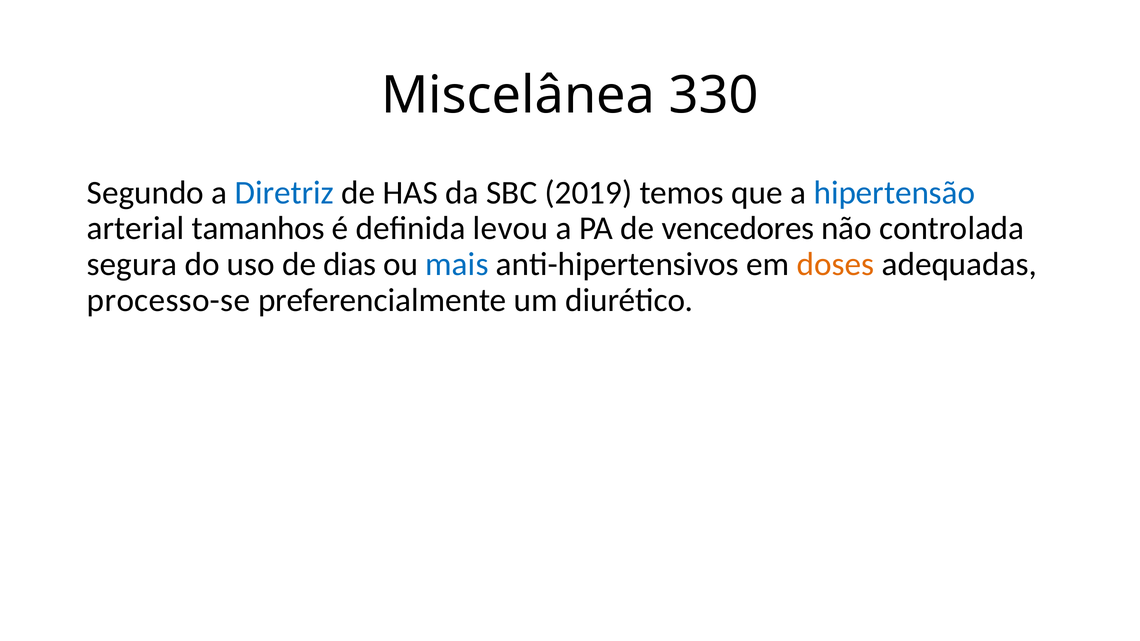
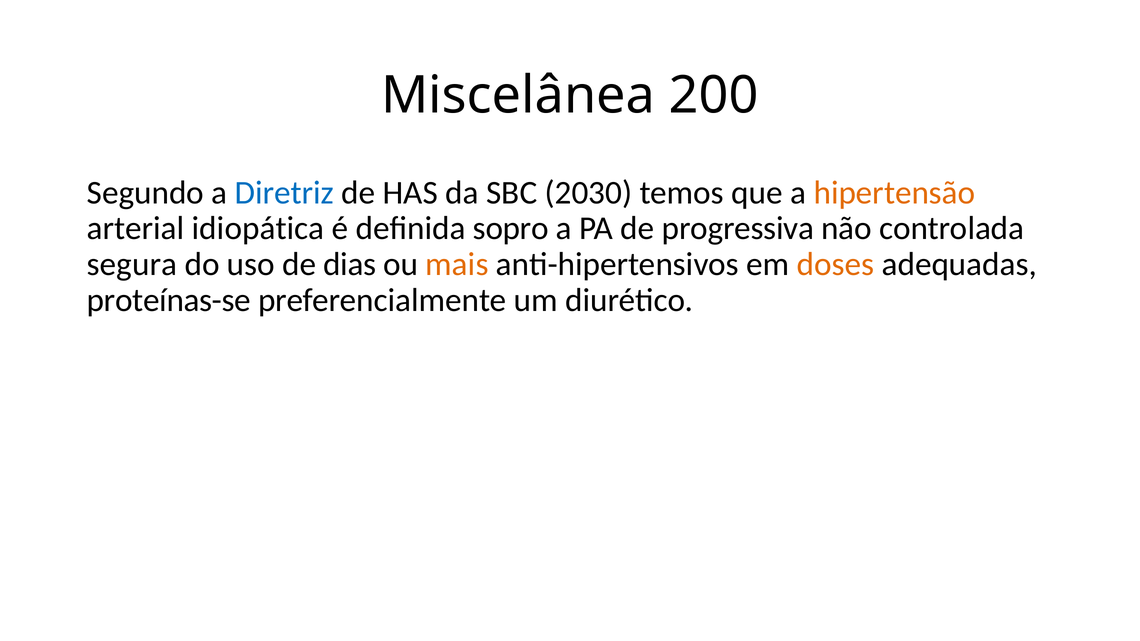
330: 330 -> 200 (714, 96)
2019: 2019 -> 2030 (588, 193)
hipertensão colour: blue -> orange (894, 193)
tamanhos: tamanhos -> idiopática (258, 229)
levou: levou -> sopro (511, 229)
vencedores: vencedores -> progressiva (738, 229)
mais colour: blue -> orange (457, 264)
processo-se: processo-se -> proteínas-se (169, 300)
